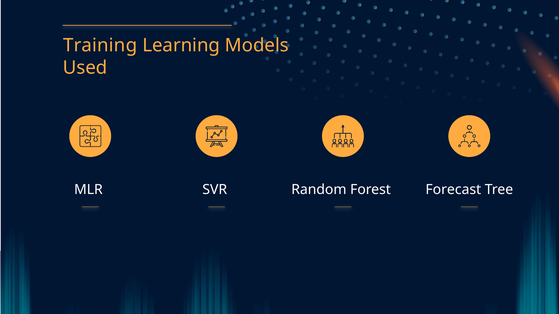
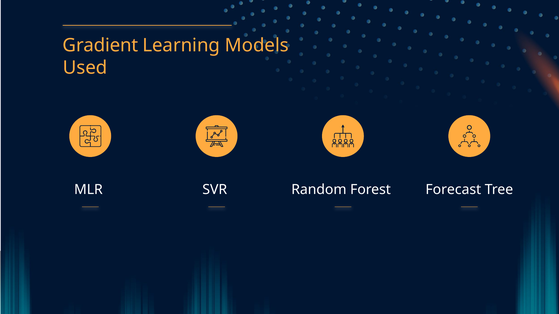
Training: Training -> Gradient (100, 45)
